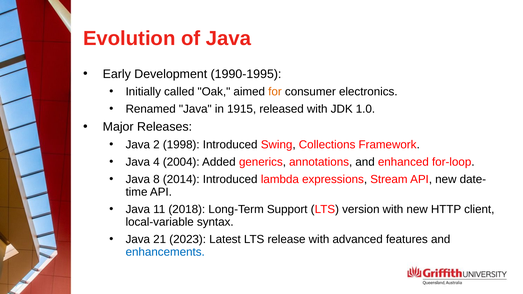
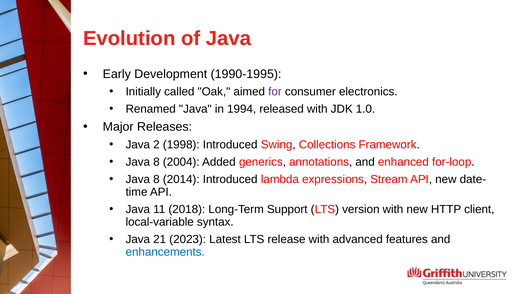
for colour: orange -> purple (275, 92)
1915: 1915 -> 1994 (242, 109)
4: 4 -> 8 (156, 162)
